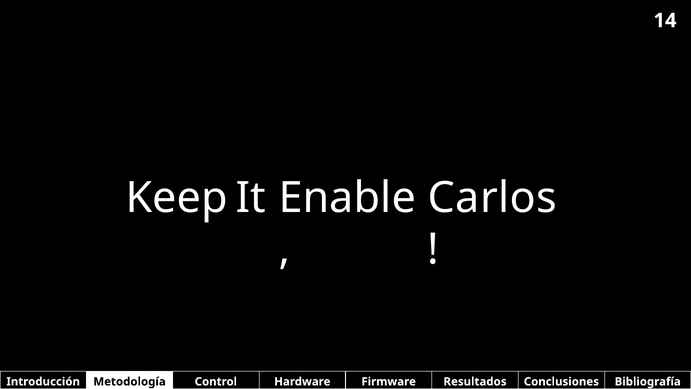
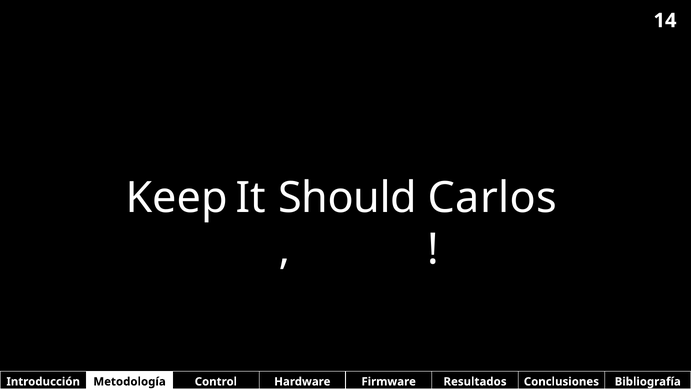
Enable: Enable -> Should (348, 198)
